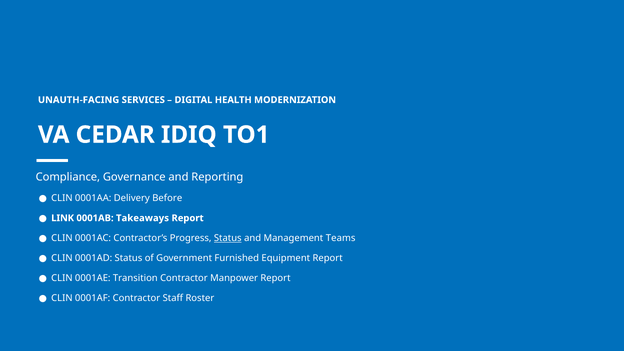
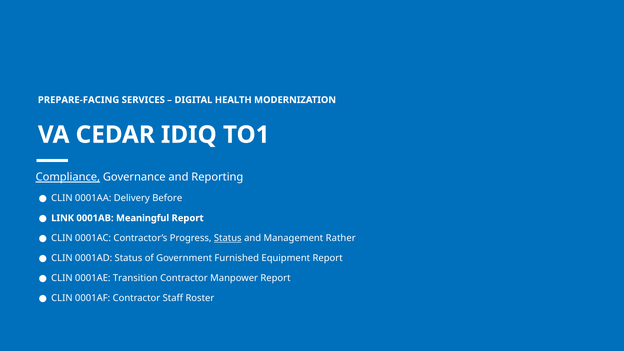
UNAUTH-FACING: UNAUTH-FACING -> PREPARE-FACING (79, 100)
Compliance underline: none -> present (68, 177)
Takeaways: Takeaways -> Meaningful (143, 218)
Teams: Teams -> Rather (341, 238)
